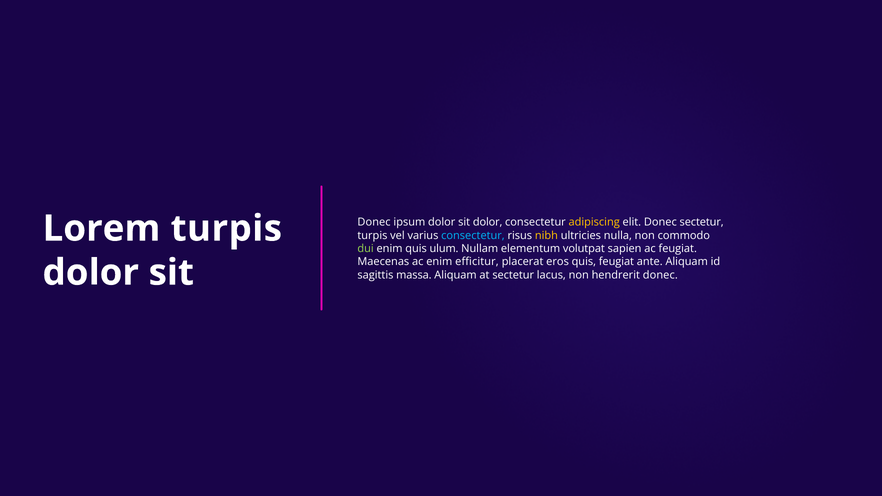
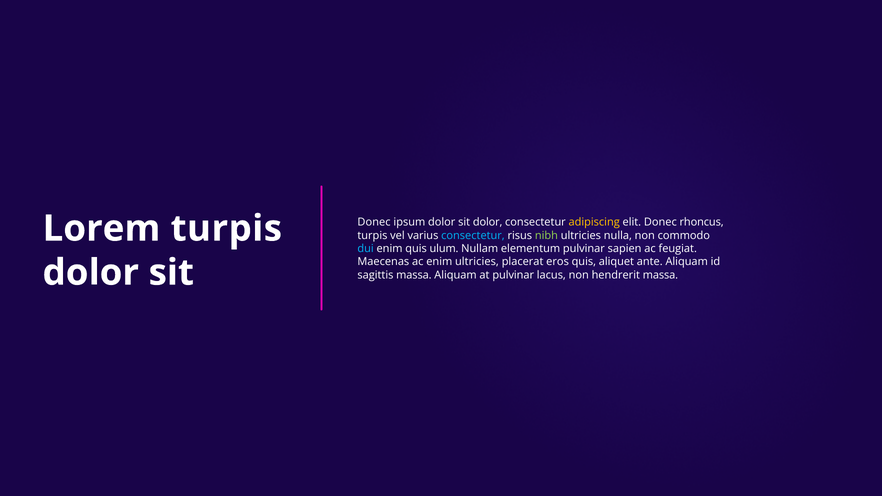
Donec sectetur: sectetur -> rhoncus (702, 222)
nibh colour: yellow -> light green (546, 235)
dui colour: light green -> light blue (366, 249)
elementum volutpat: volutpat -> pulvinar (584, 249)
enim efficitur: efficitur -> ultricies (477, 262)
quis feugiat: feugiat -> aliquet (616, 262)
at sectetur: sectetur -> pulvinar (513, 275)
hendrerit donec: donec -> massa (660, 275)
